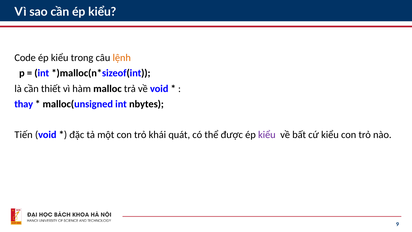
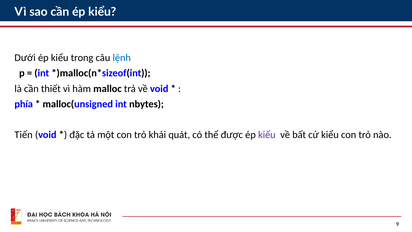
Code: Code -> Dưới (25, 58)
lệnh colour: orange -> blue (122, 58)
thay: thay -> phía (24, 104)
